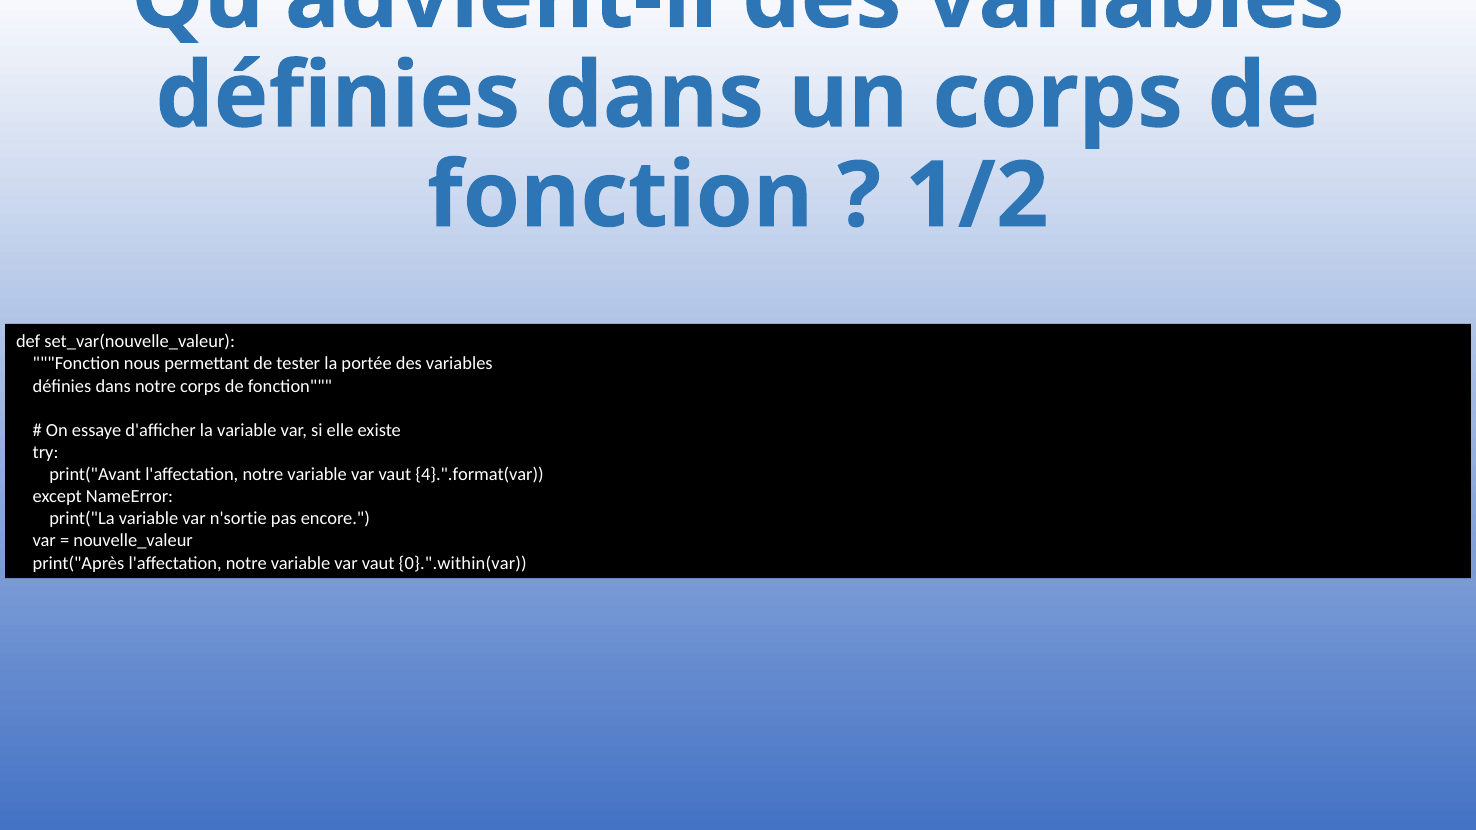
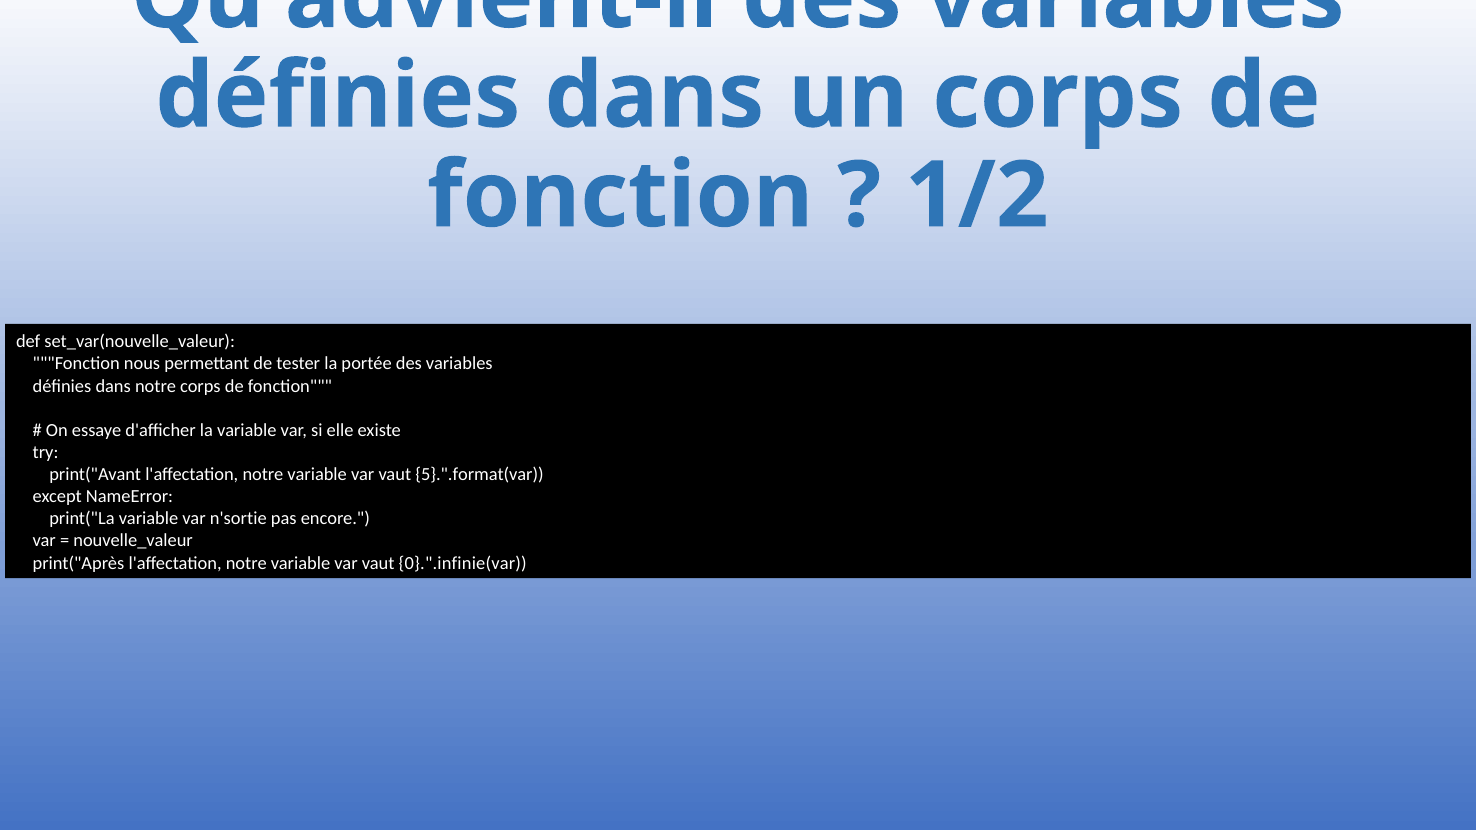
4}.".format(var: 4}.".format(var -> 5}.".format(var (480, 475)
0}.".within(var: 0}.".within(var -> 0}.".infinie(var (463, 563)
